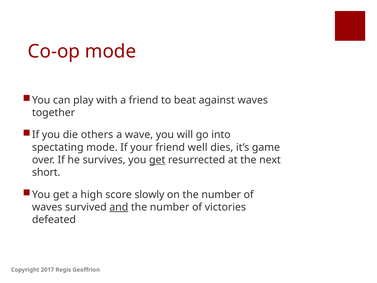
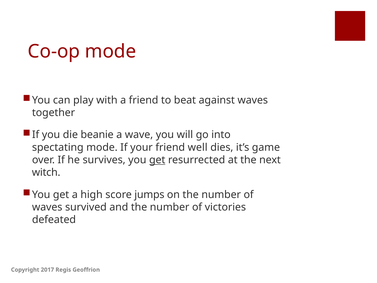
others: others -> beanie (97, 135)
short: short -> witch (46, 172)
slowly: slowly -> jumps (149, 194)
and underline: present -> none (119, 207)
